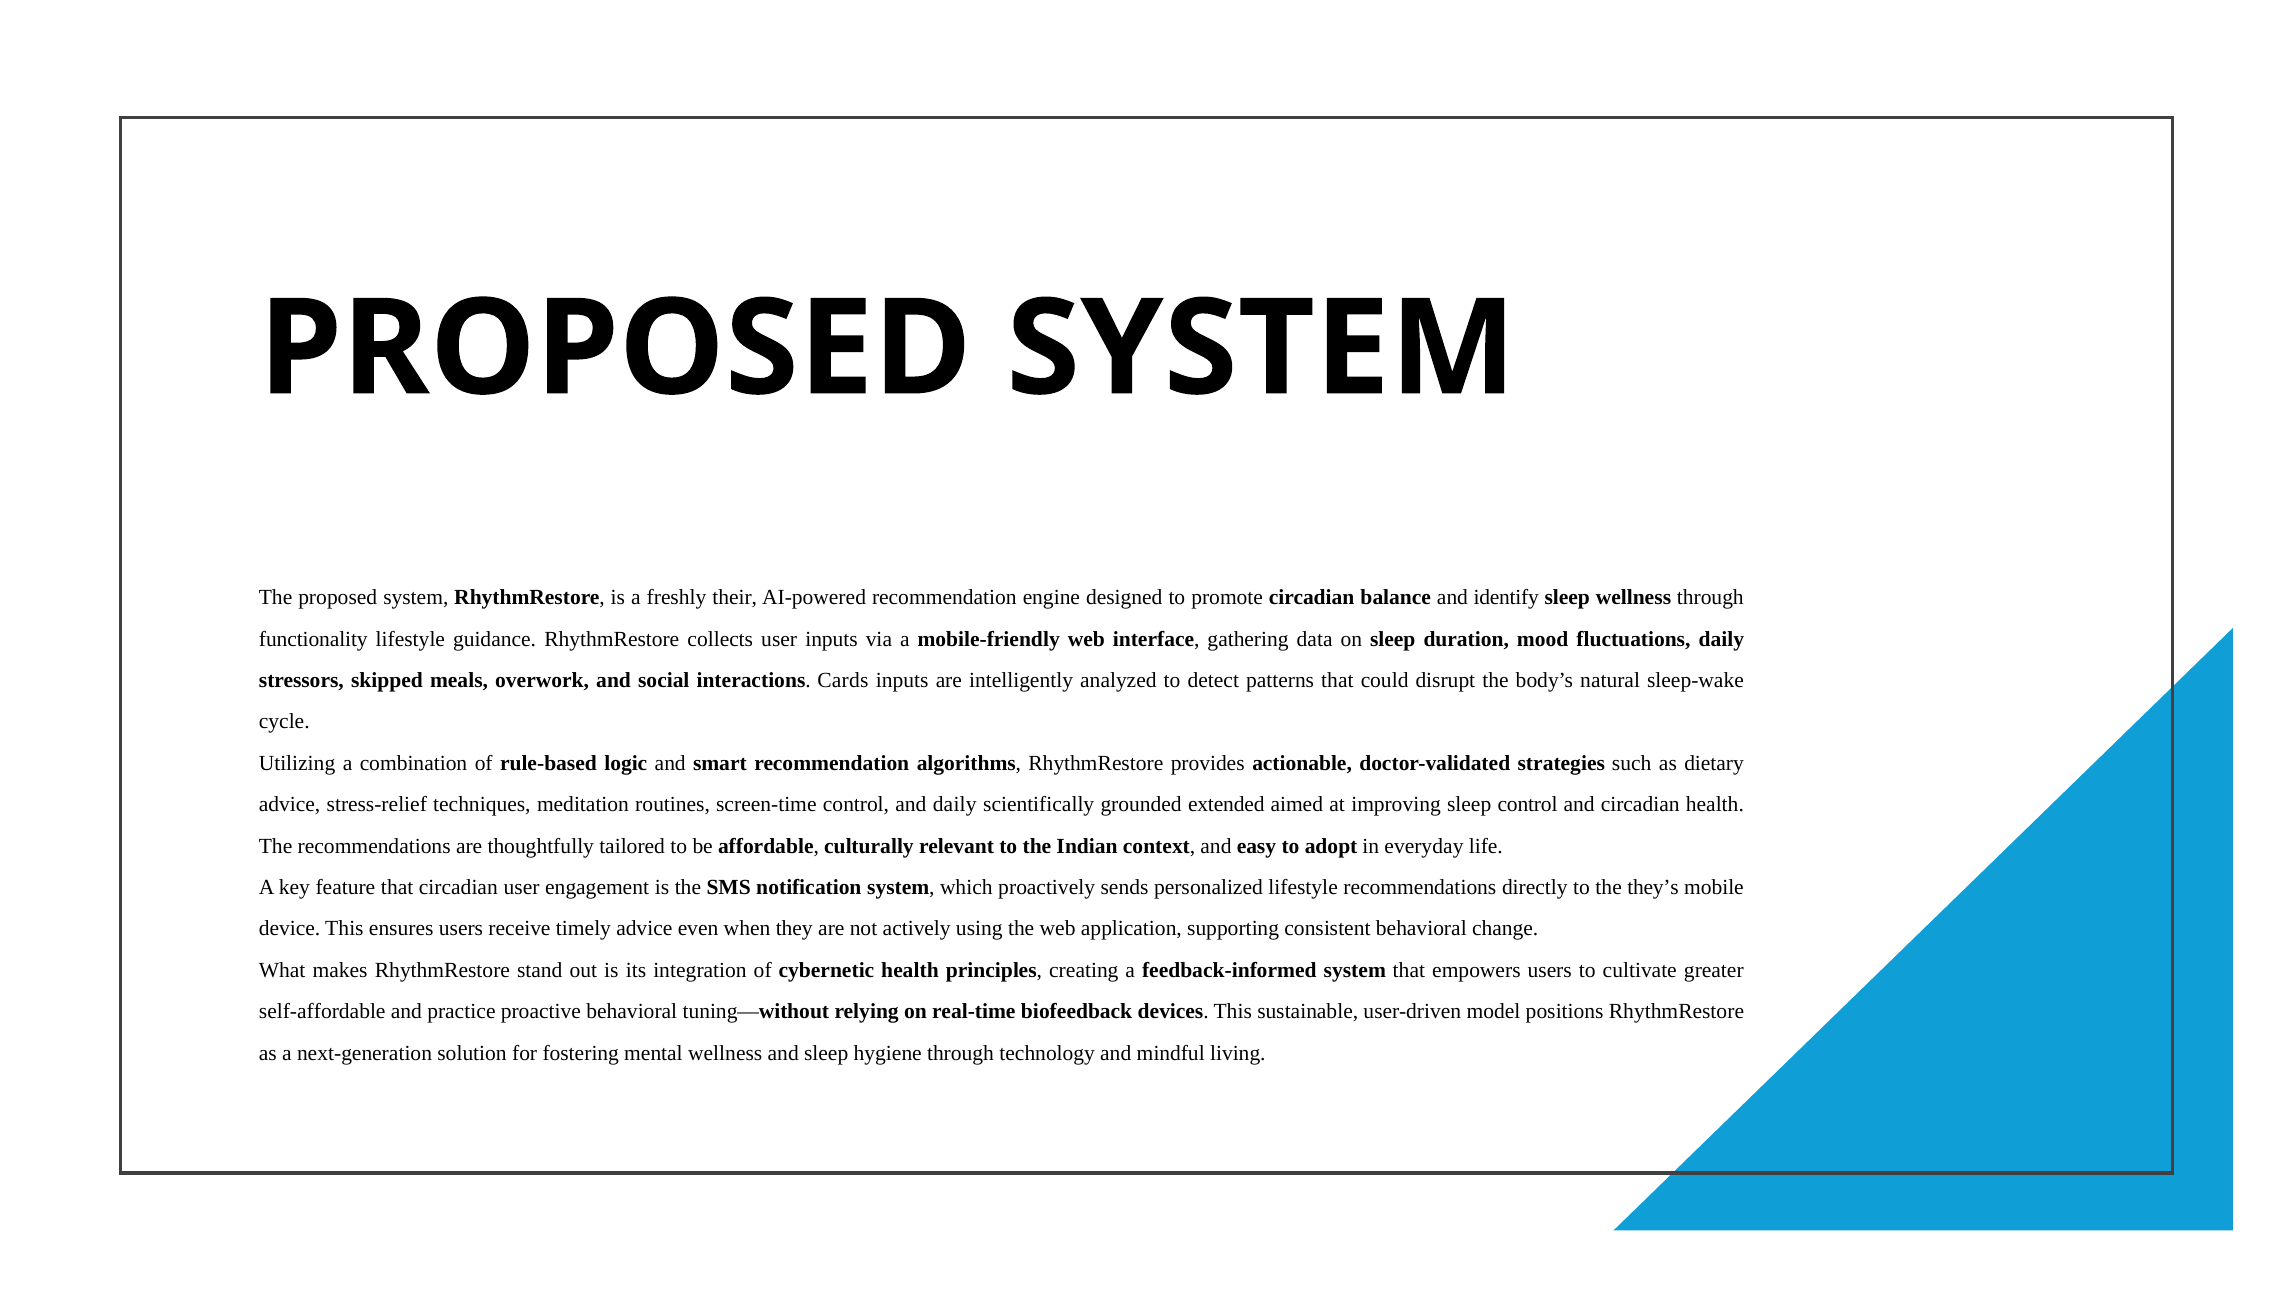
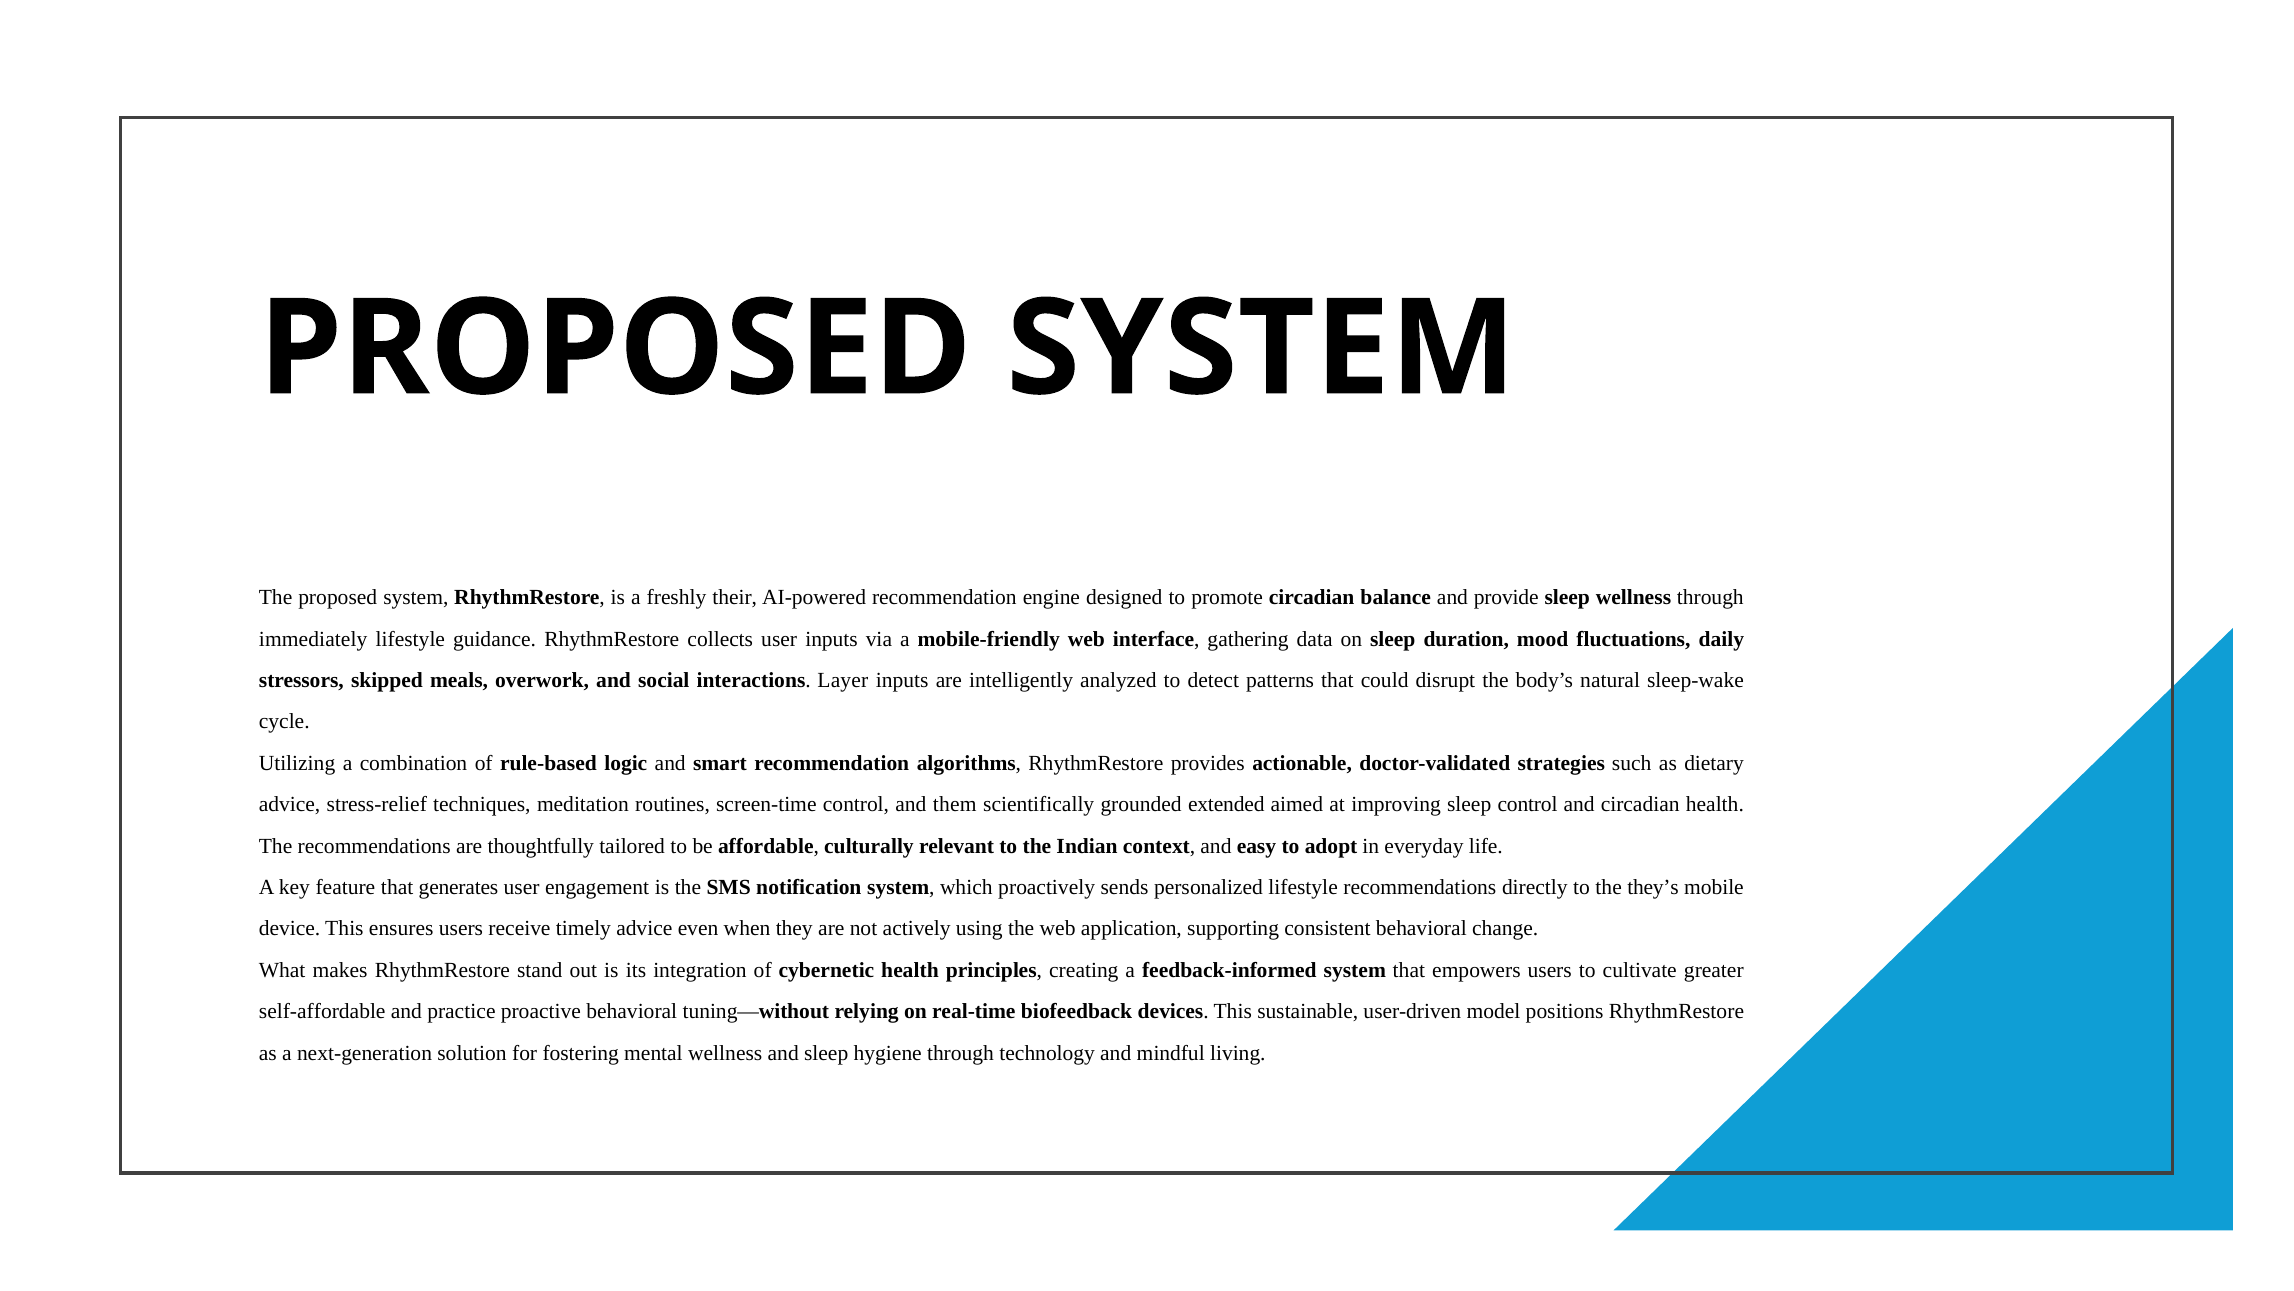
identify: identify -> provide (1506, 597)
functionality: functionality -> immediately (313, 639)
Cards: Cards -> Layer (843, 680)
and daily: daily -> them (955, 804)
that circadian: circadian -> generates (458, 887)
